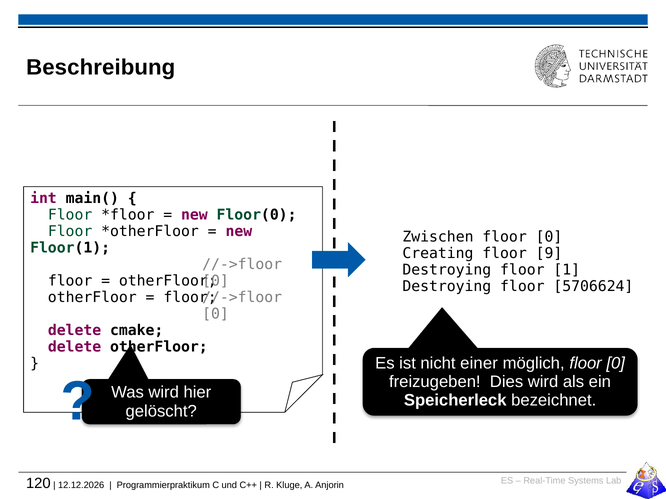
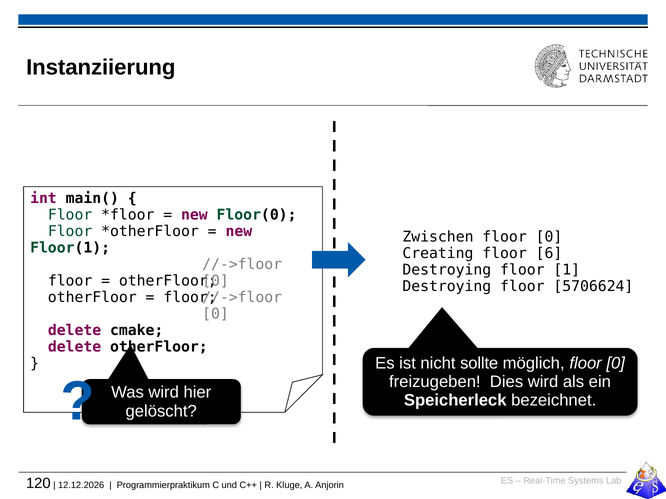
Beschreibung: Beschreibung -> Instanziierung (101, 68)
9: 9 -> 6 (549, 254)
einer: einer -> sollte (479, 364)
